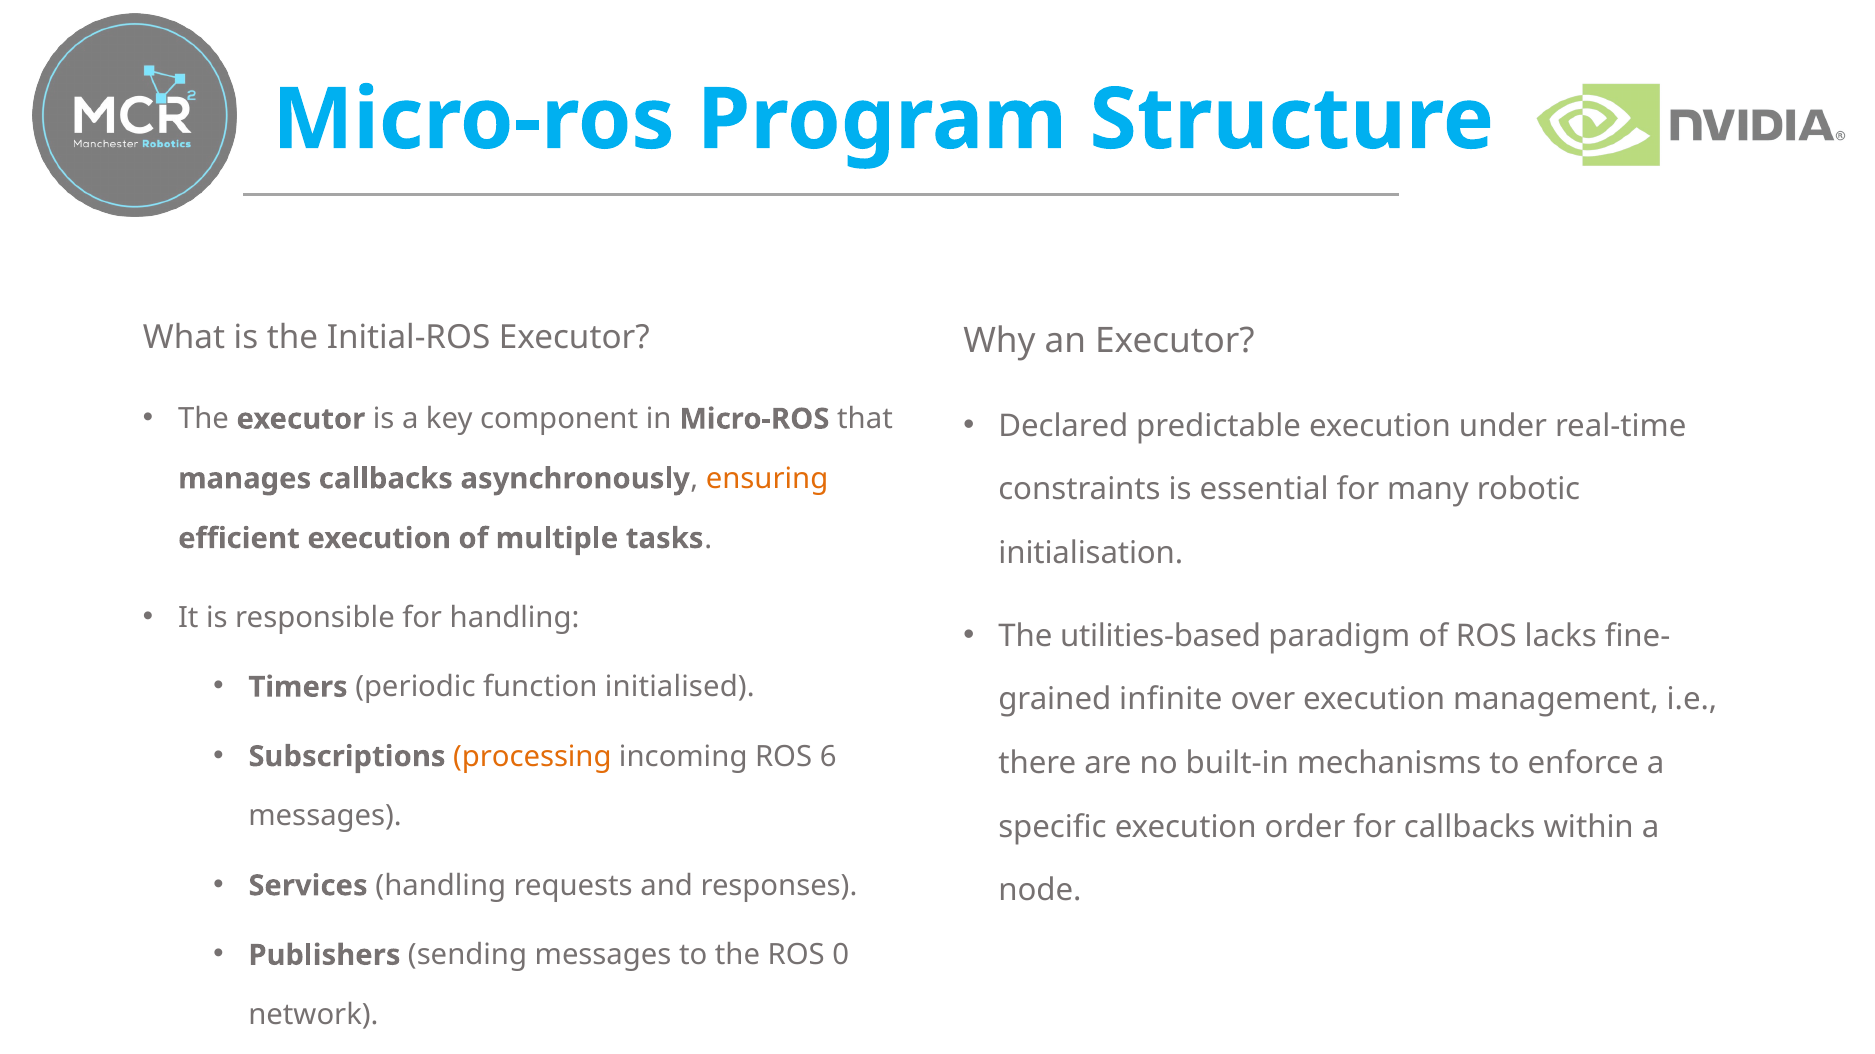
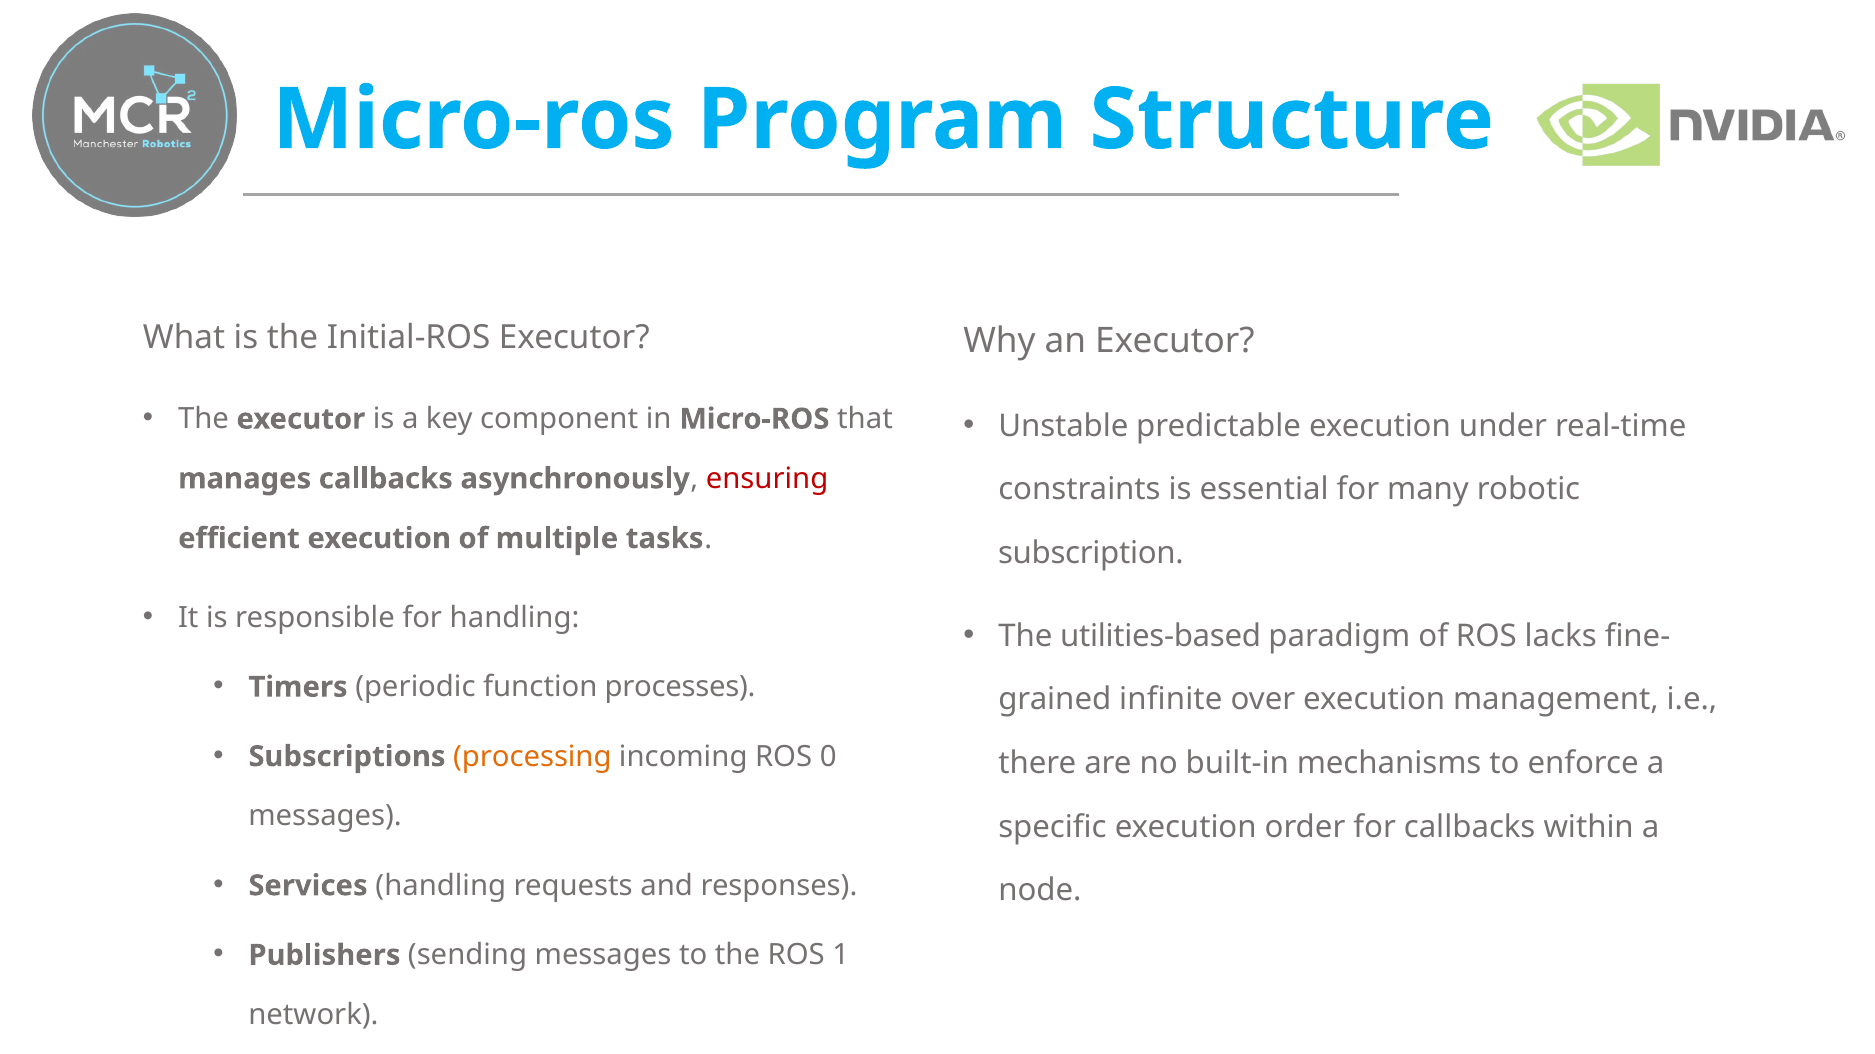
Declared: Declared -> Unstable (1063, 426)
ensuring colour: orange -> red (767, 479)
initialisation: initialisation -> subscription (1091, 553)
initialised: initialised -> processes (680, 688)
6: 6 -> 0 (828, 757)
0: 0 -> 1 (841, 956)
